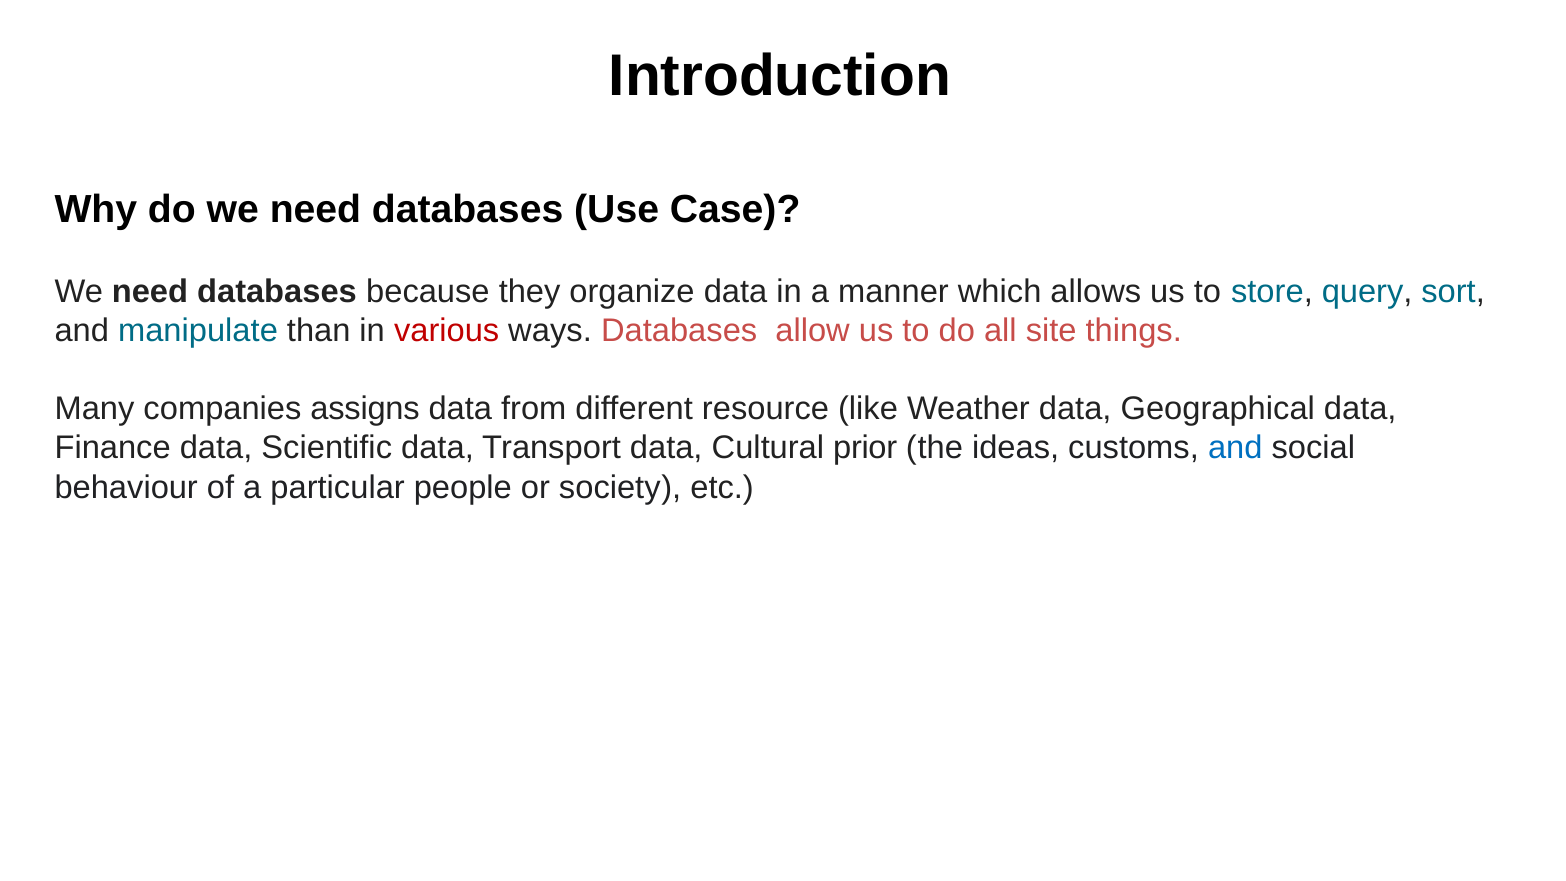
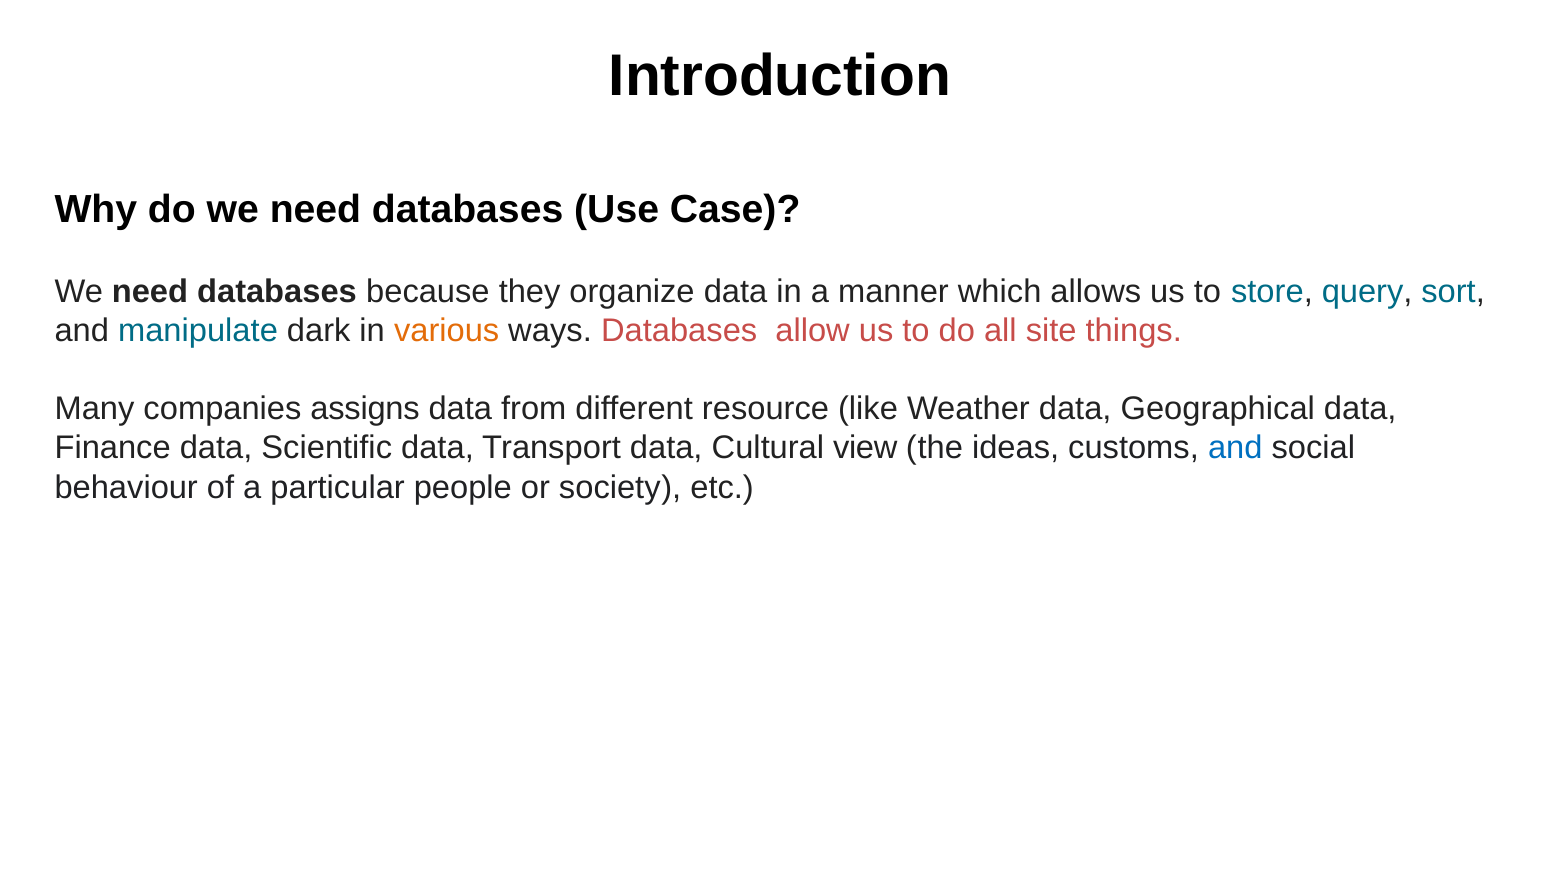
than: than -> dark (319, 331)
various colour: red -> orange (447, 331)
prior: prior -> view (865, 448)
